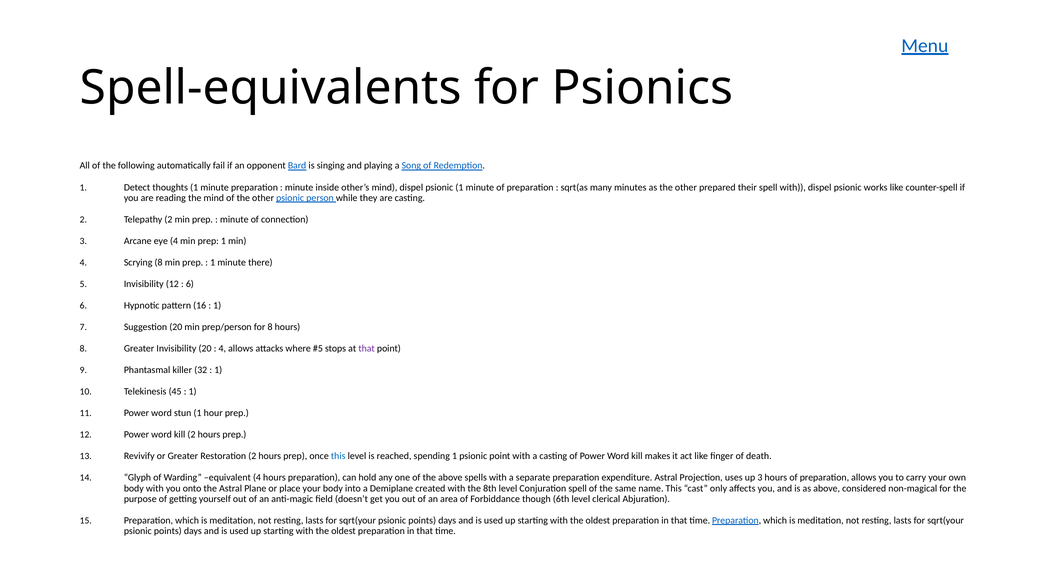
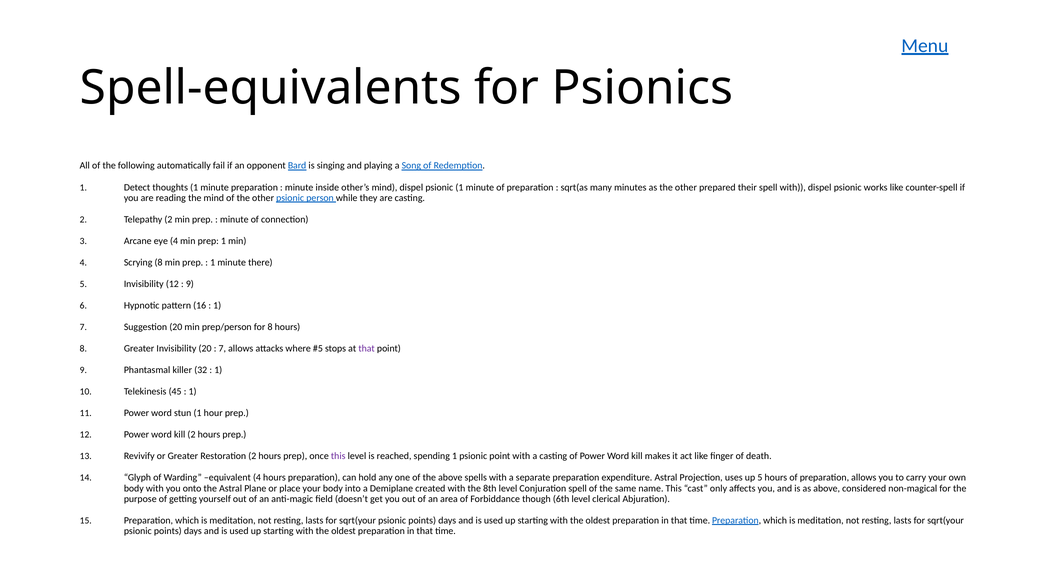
6: 6 -> 9 (190, 284)
4: 4 -> 7 (222, 349)
this colour: blue -> purple (338, 456)
up 3: 3 -> 5 (760, 478)
